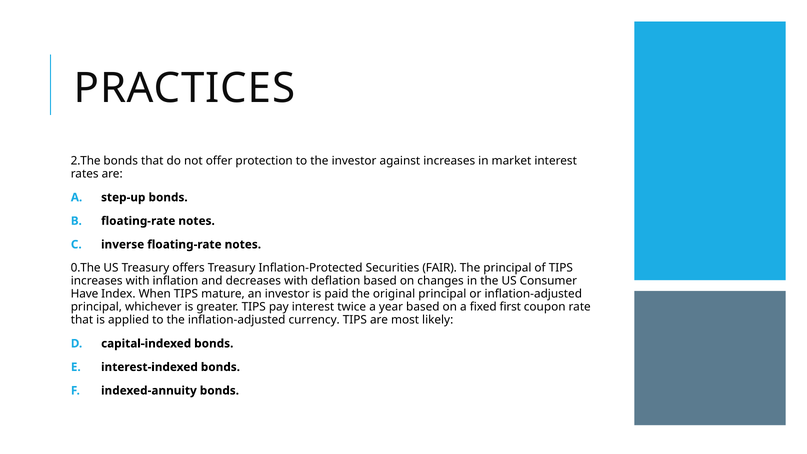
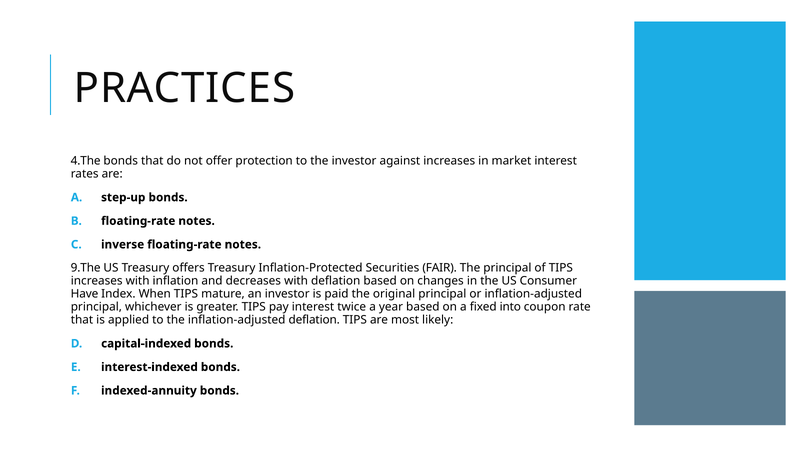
2.The: 2.The -> 4.The (86, 161)
0.The: 0.The -> 9.The (86, 268)
first: first -> into (510, 307)
inflation-adjusted currency: currency -> deflation (314, 320)
